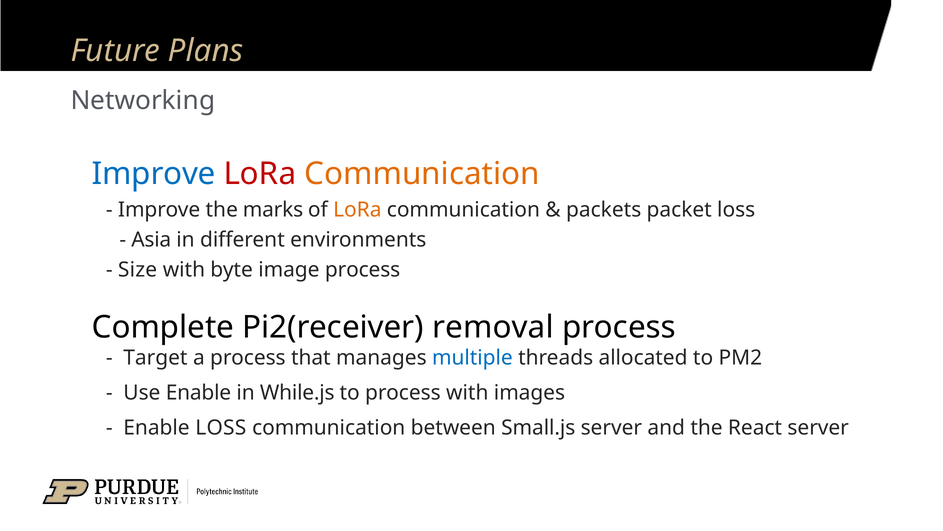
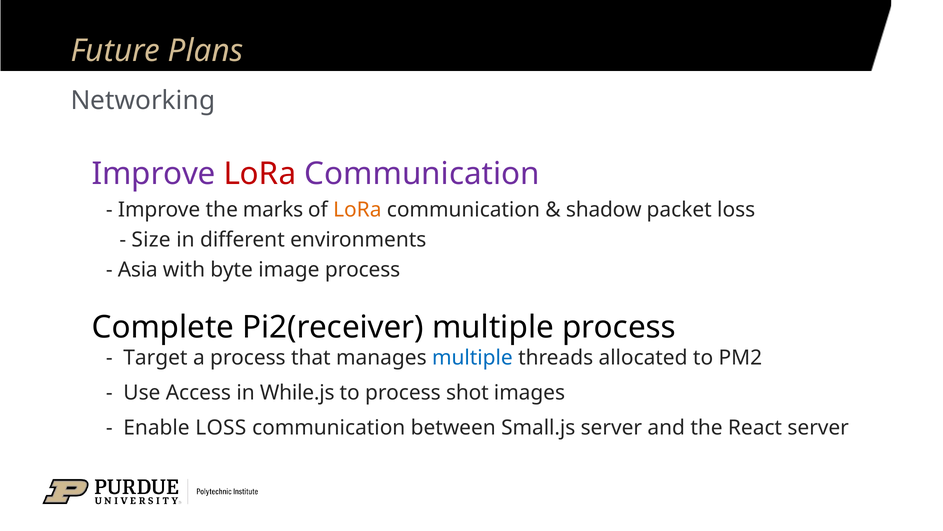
Improve colour: blue -> purple (154, 174)
Communication colour: orange -> purple (422, 174)
packets: packets -> shadow (604, 209)
Asia: Asia -> Size (151, 240)
Size: Size -> Asia (138, 270)
Pi2(receiver removal: removal -> multiple (493, 327)
Use Enable: Enable -> Access (198, 392)
process with: with -> shot (467, 392)
